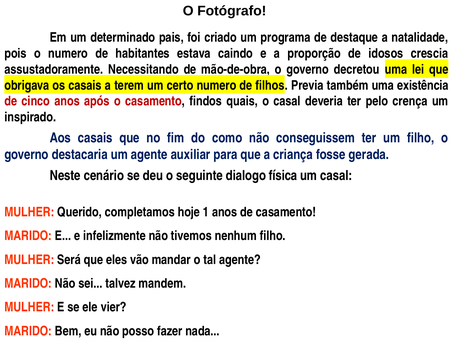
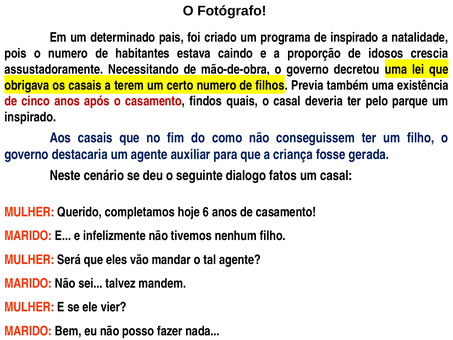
de destaque: destaque -> inspirado (354, 38)
crença: crença -> parque (410, 101)
física: física -> fatos (283, 176)
1: 1 -> 6 (206, 212)
